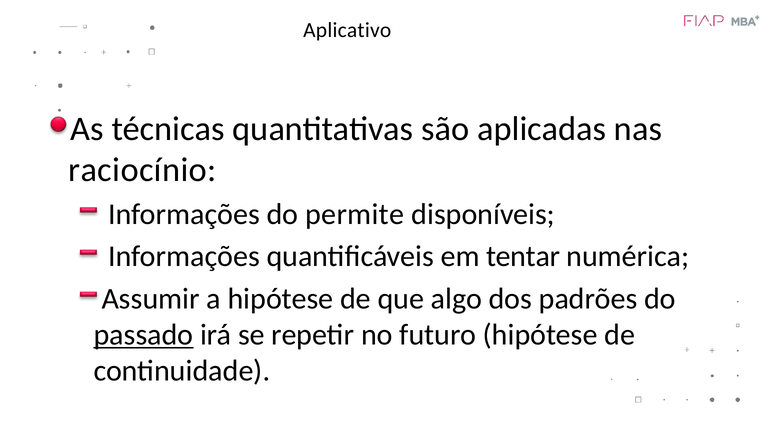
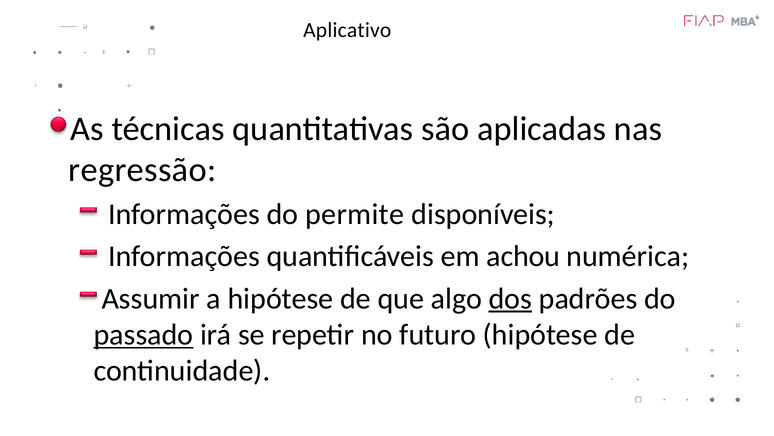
raciocínio: raciocínio -> regressão (142, 170)
tentar: tentar -> achou (523, 256)
dos underline: none -> present (510, 299)
